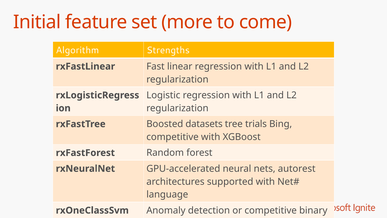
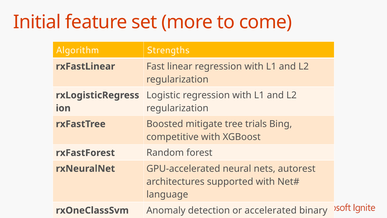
datasets: datasets -> mitigate (204, 124)
or competitive: competitive -> accelerated (271, 210)
